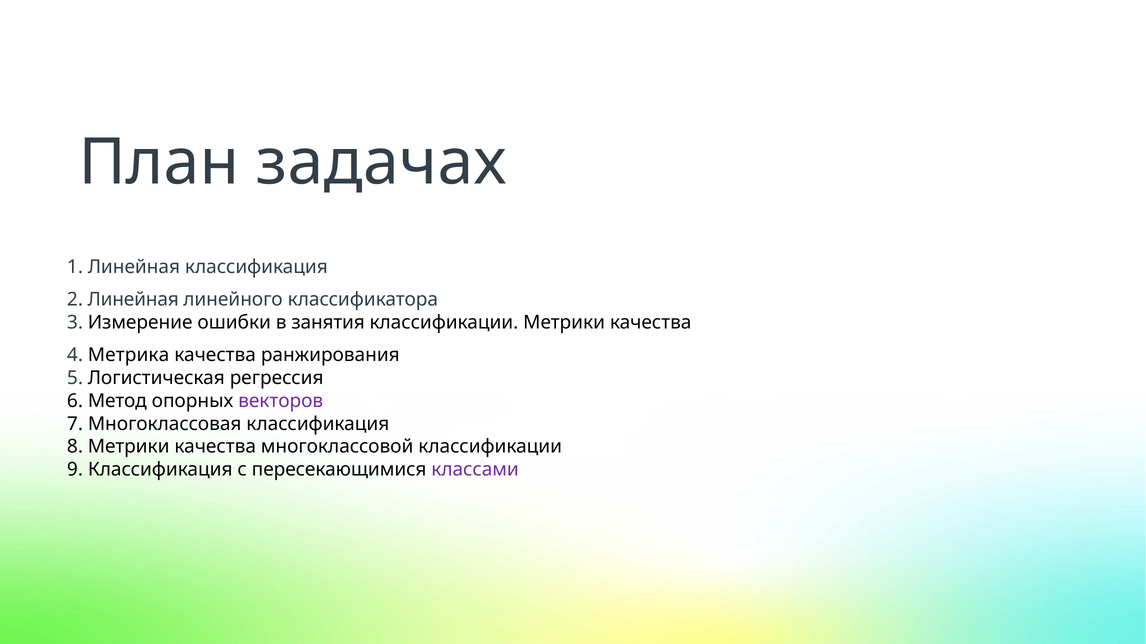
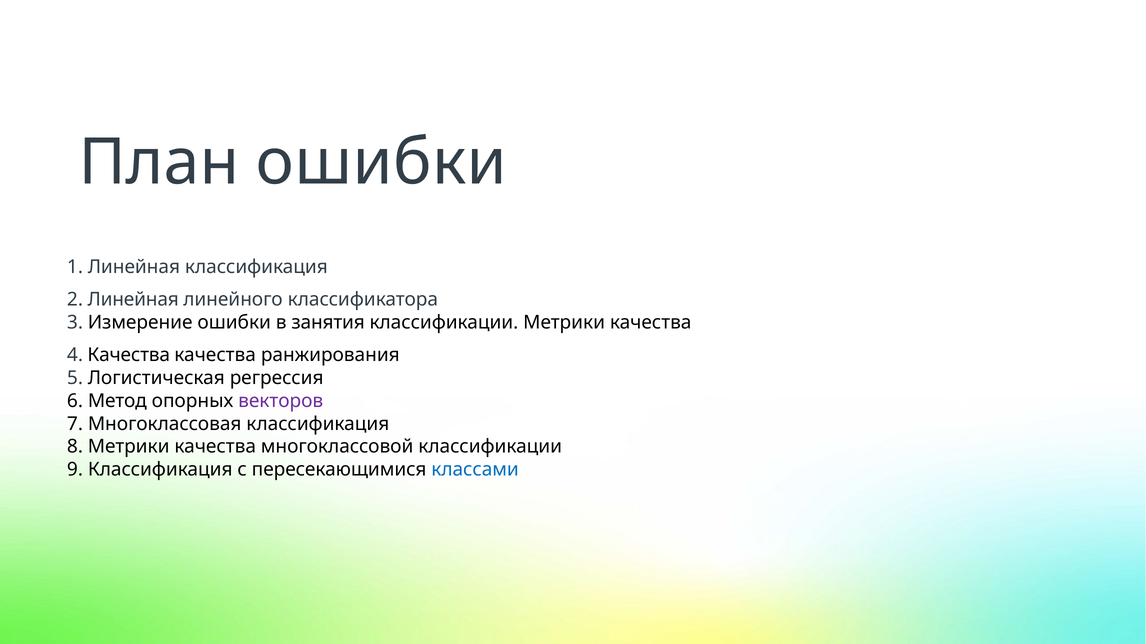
План задачах: задачах -> ошибки (381, 162)
4 Метрика: Метрика -> Качества (129, 355)
классами colour: purple -> blue (475, 470)
